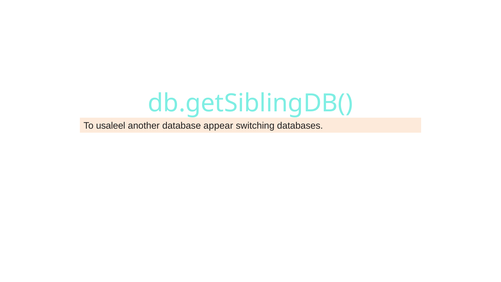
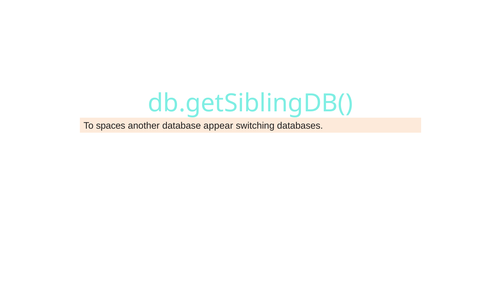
usaleel: usaleel -> spaces (111, 126)
